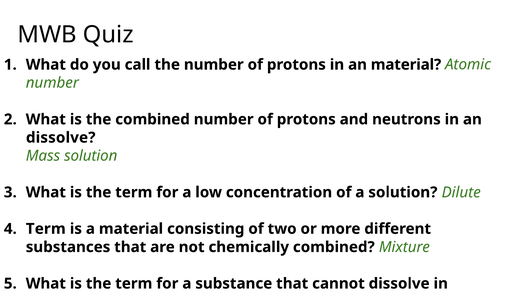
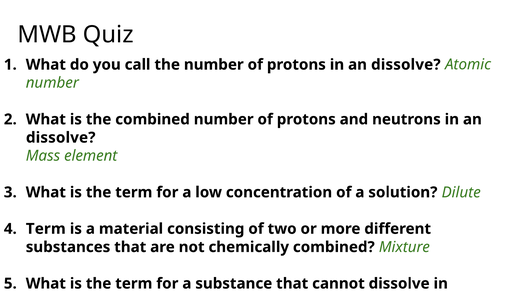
protons in an material: material -> dissolve (406, 65)
Mass solution: solution -> element (91, 156)
